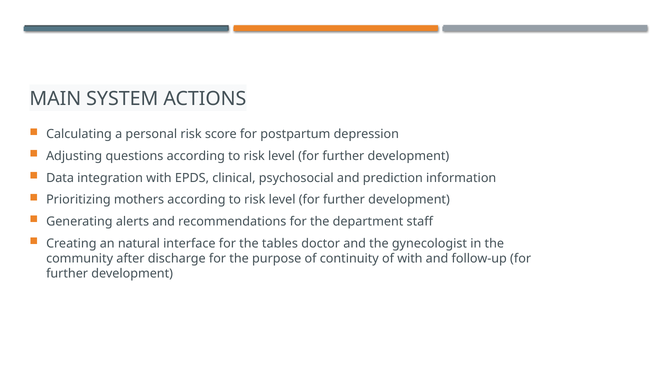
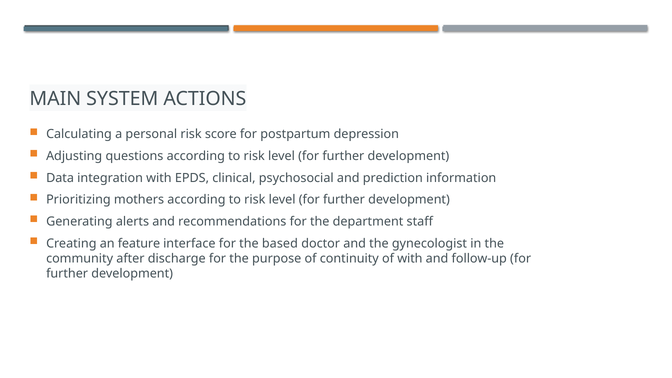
natural: natural -> feature (139, 243)
tables: tables -> based (280, 243)
